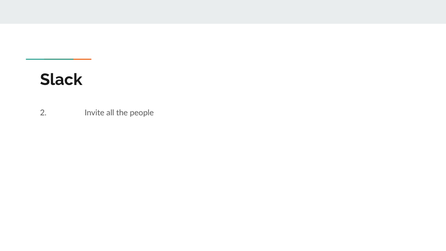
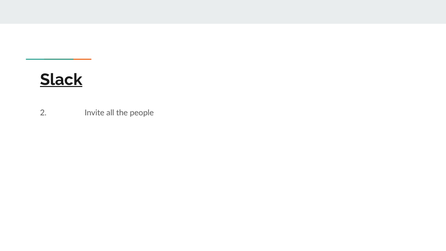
Slack underline: none -> present (61, 80)
